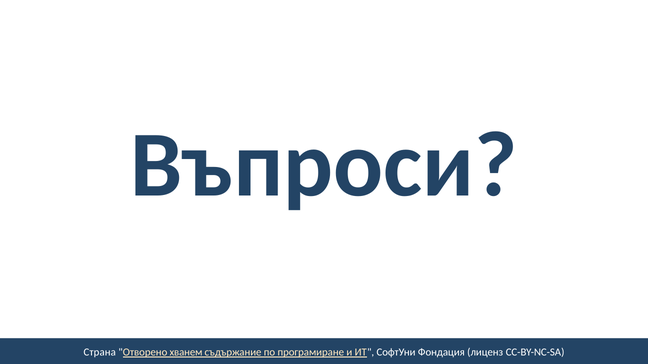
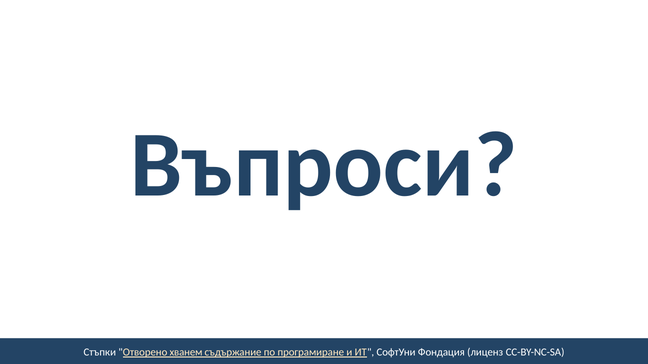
Страна: Страна -> Стъпки (100, 353)
